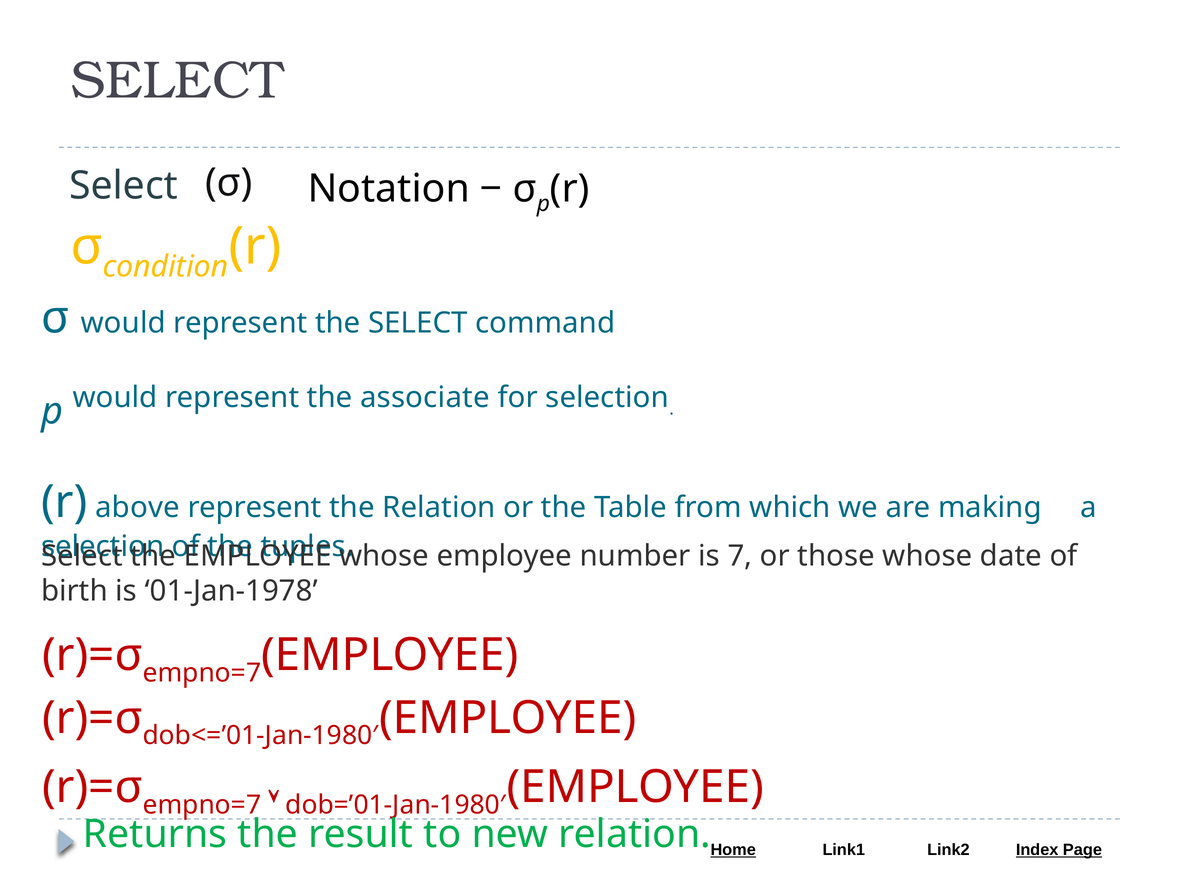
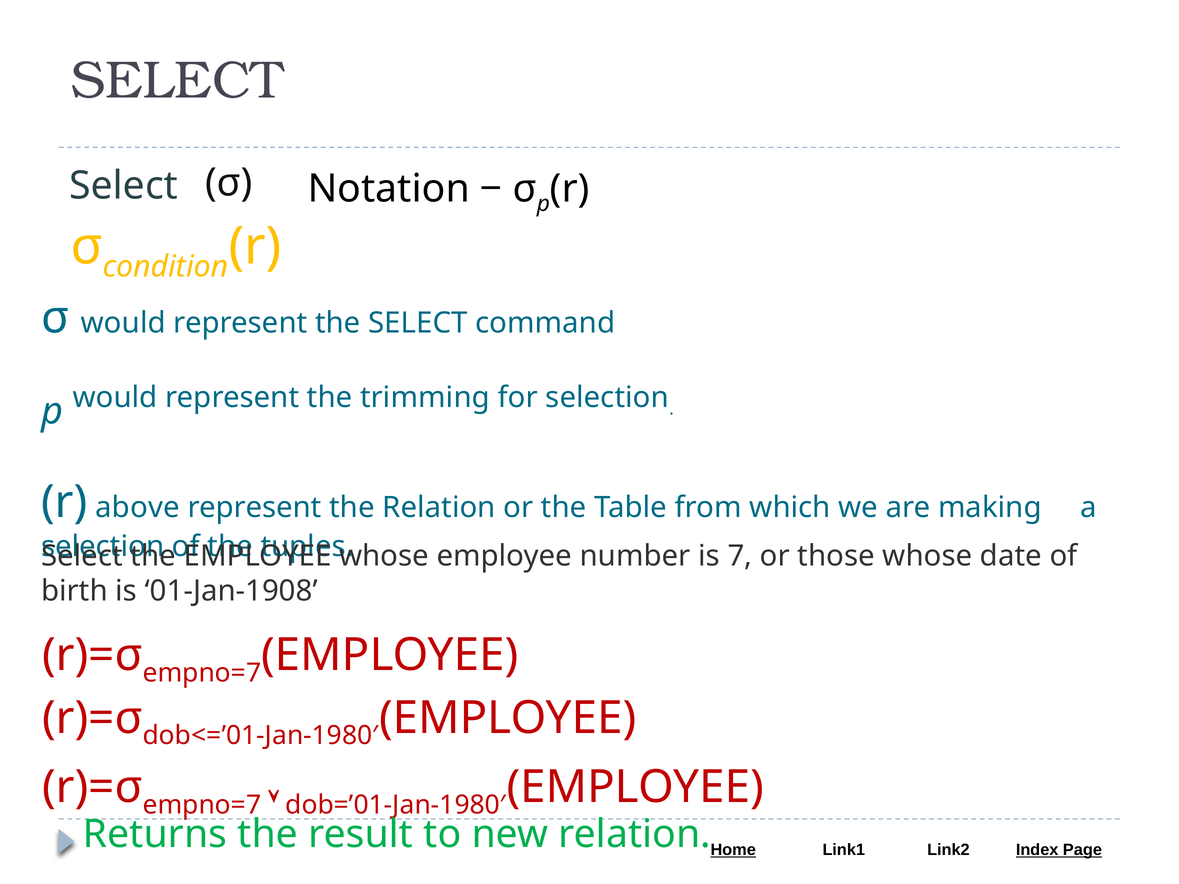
associate: associate -> trimming (425, 398)
01-Jan-1978: 01-Jan-1978 -> 01-Jan-1908 (231, 591)
